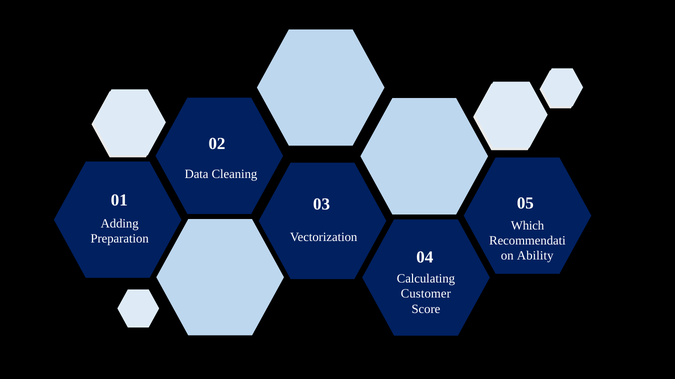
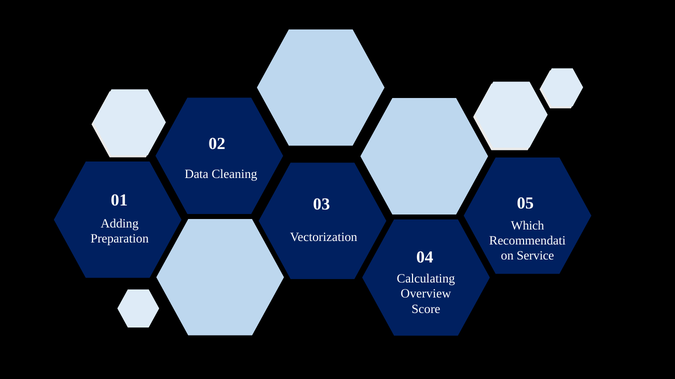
Ability: Ability -> Service (535, 256)
Customer: Customer -> Overview (426, 294)
